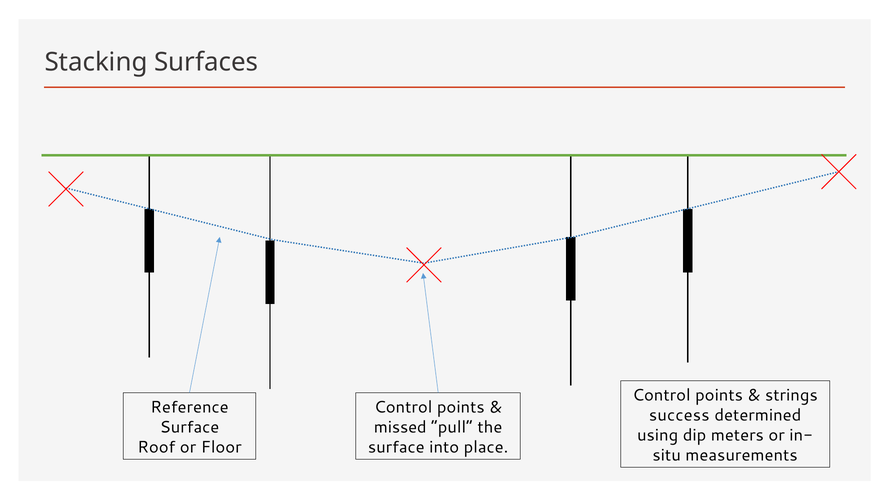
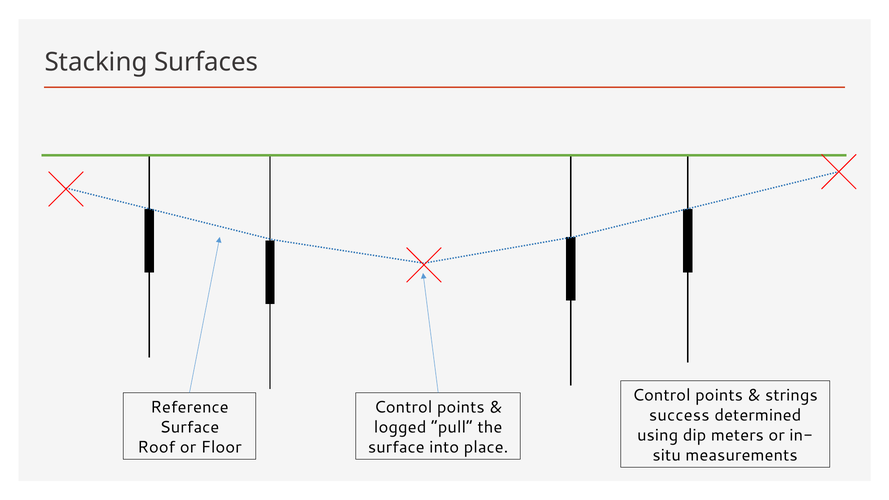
missed: missed -> logged (400, 427)
